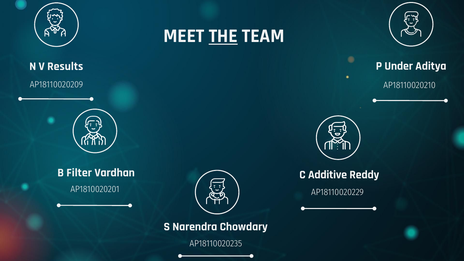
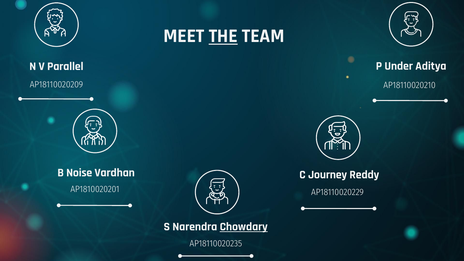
Results: Results -> Parallel (65, 66)
Filter: Filter -> Noise (79, 173)
Additive: Additive -> Journey (328, 175)
Chowdary underline: none -> present (244, 227)
